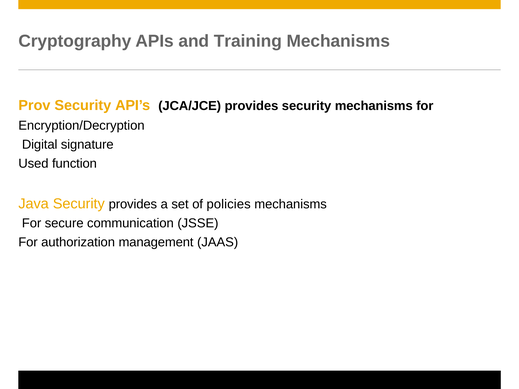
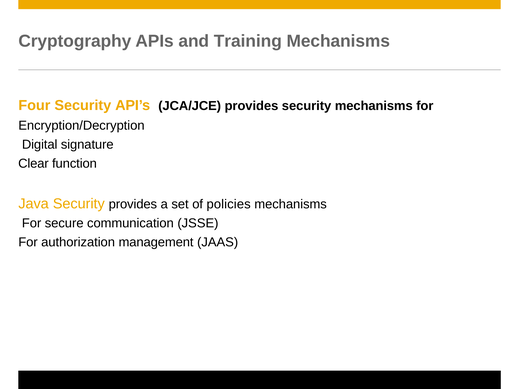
Prov: Prov -> Four (34, 106)
Used: Used -> Clear (33, 164)
